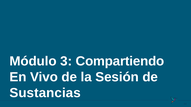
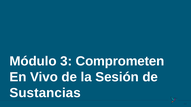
Compartiendo: Compartiendo -> Comprometen (120, 61)
